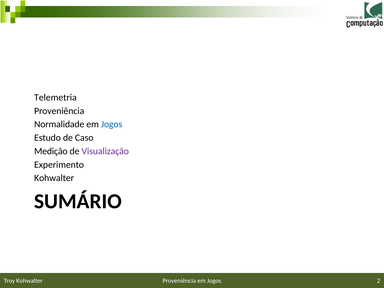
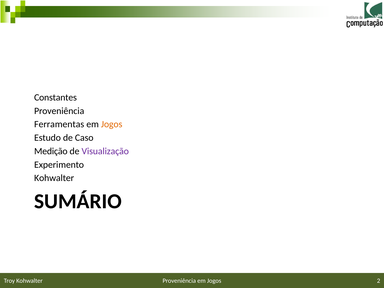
Telemetria: Telemetria -> Constantes (55, 97)
Normalidade: Normalidade -> Ferramentas (59, 124)
Jogos colour: blue -> orange (112, 124)
